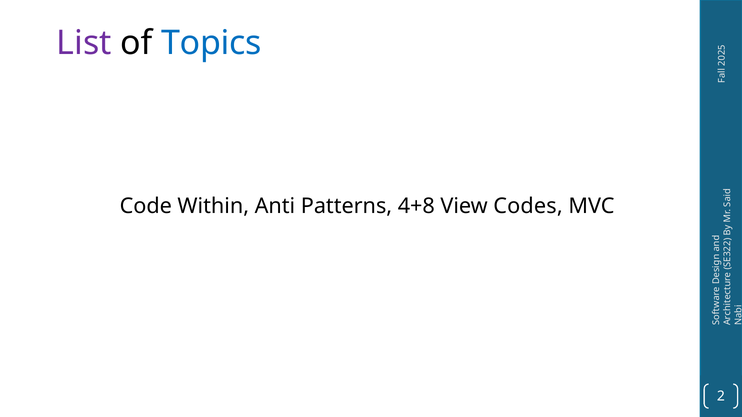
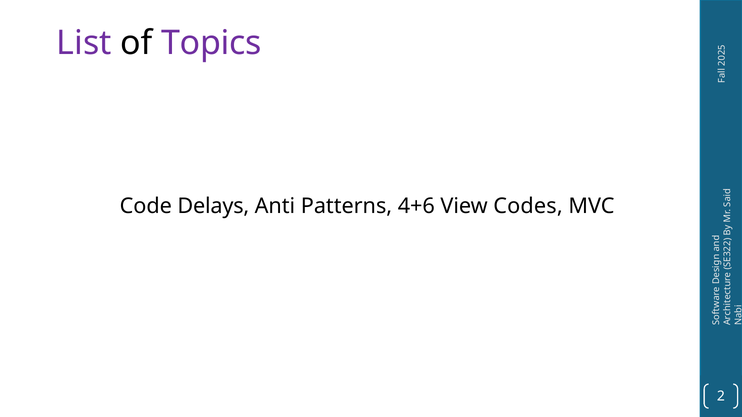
Topics colour: blue -> purple (211, 43)
Within: Within -> Delays (213, 206)
4+8: 4+8 -> 4+6 (416, 206)
